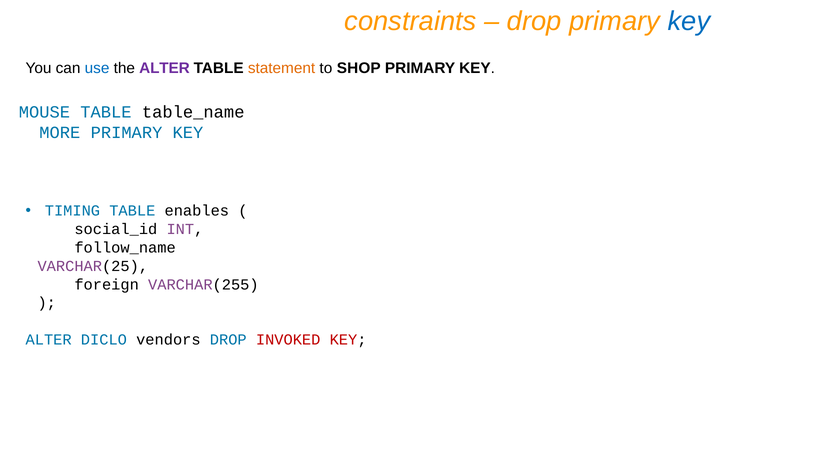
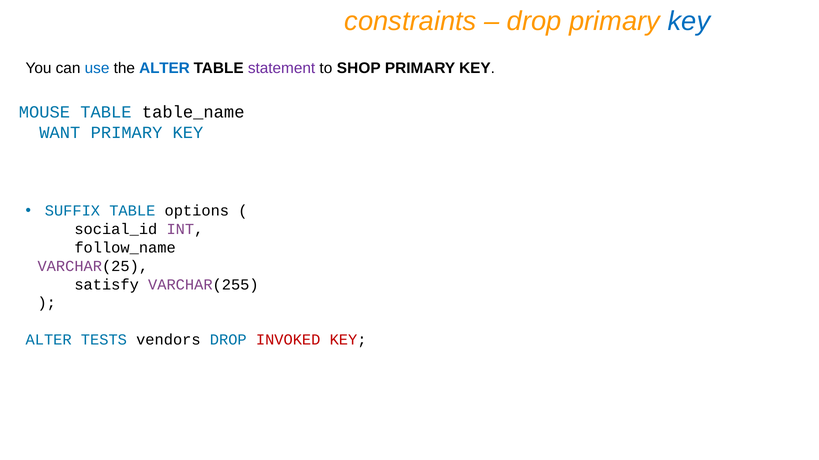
ALTER colour: purple -> blue (164, 68)
statement colour: orange -> purple (282, 68)
MORE: MORE -> WANT (60, 133)
TIMING: TIMING -> SUFFIX (72, 211)
enables: enables -> options (197, 211)
foreign: foreign -> satisfy (107, 285)
DICLO: DICLO -> TESTS (104, 340)
